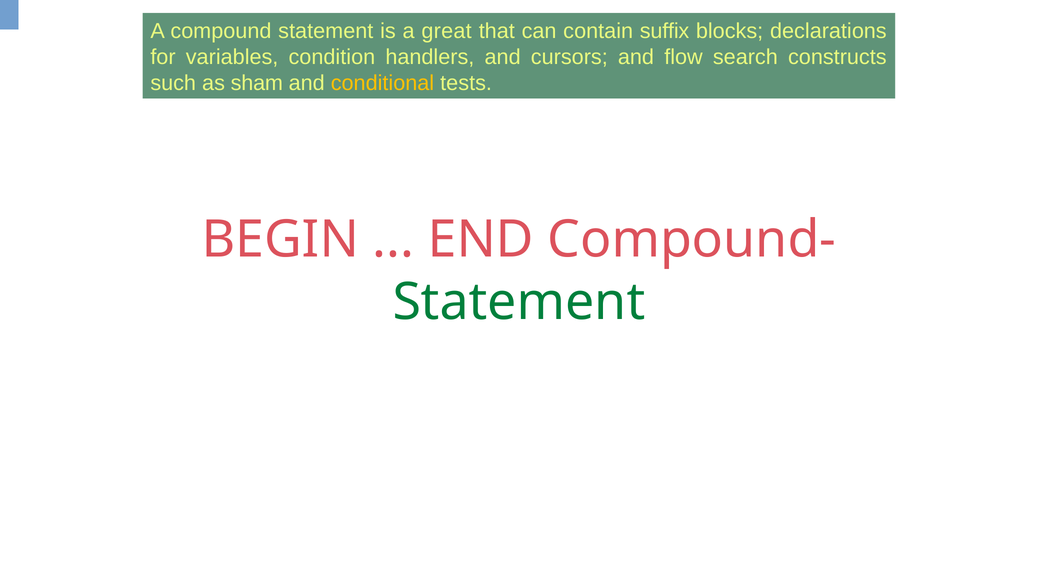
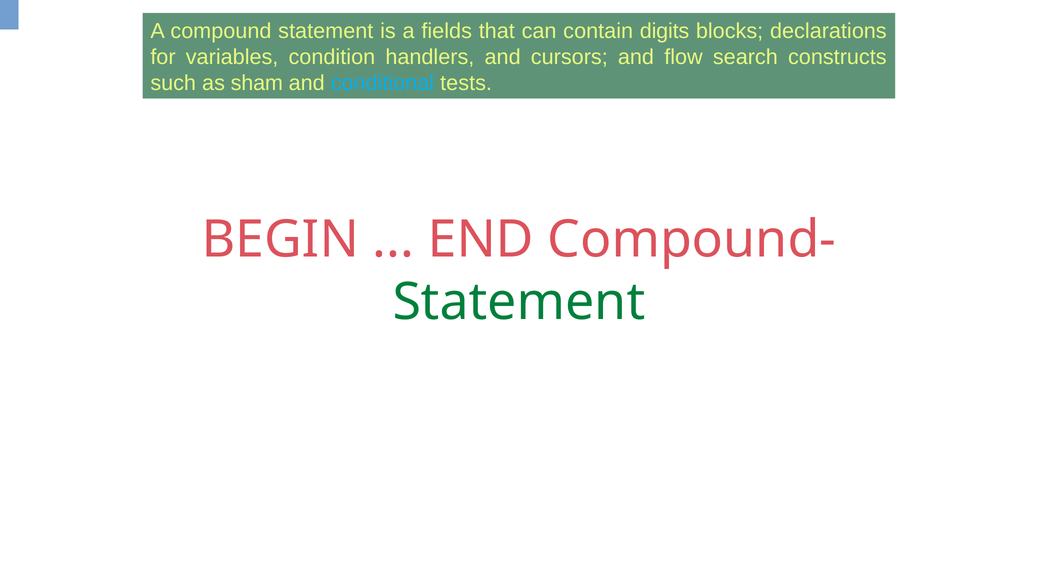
great: great -> fields (447, 31)
suffix: suffix -> digits (665, 31)
conditional colour: yellow -> light blue (382, 83)
